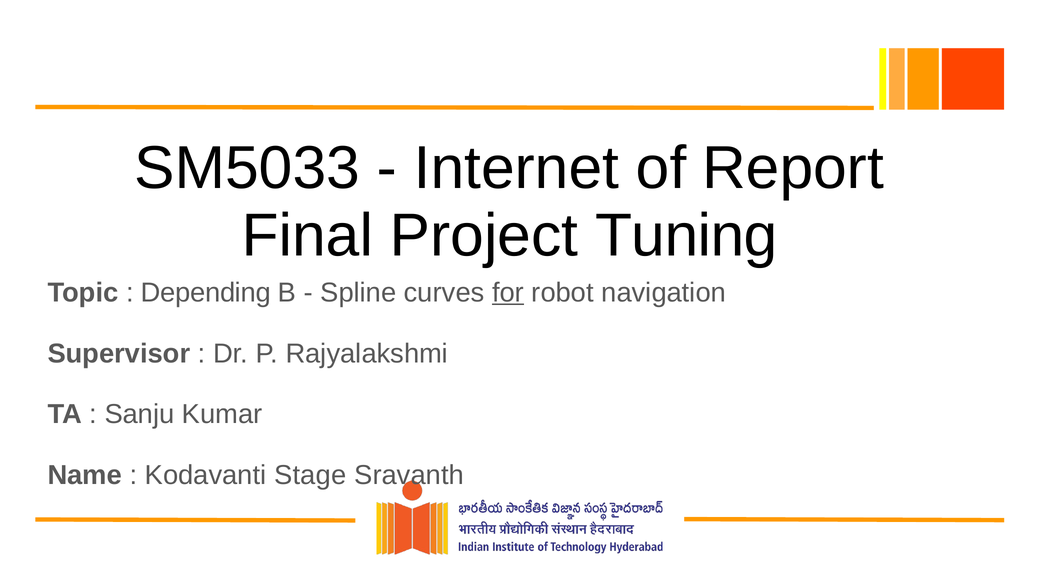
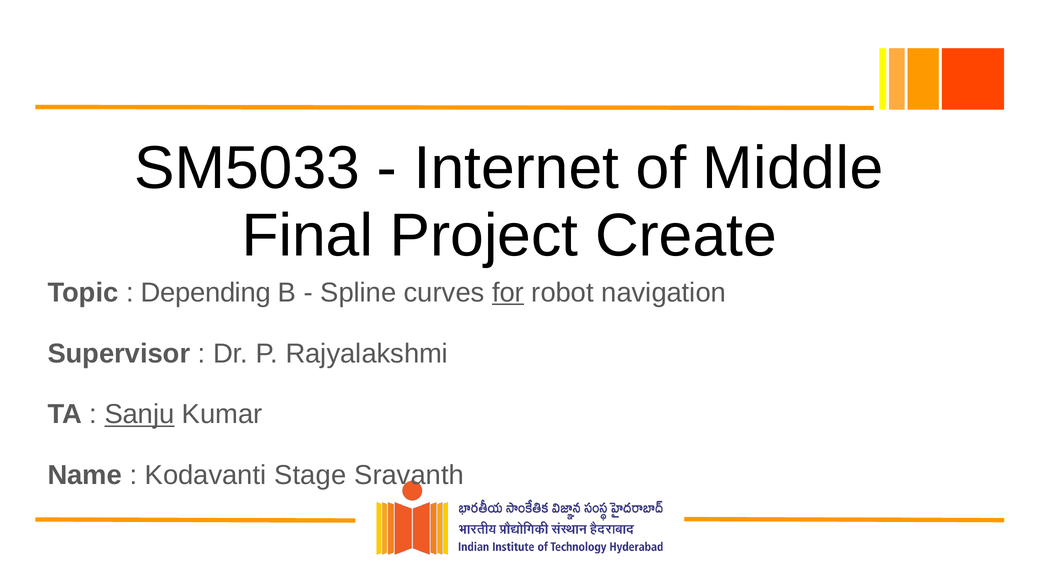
Report: Report -> Middle (793, 168)
Tuning: Tuning -> Create (686, 236)
Sanju underline: none -> present (139, 415)
